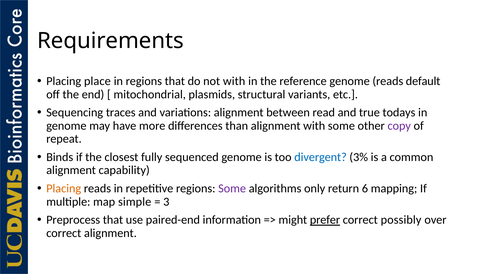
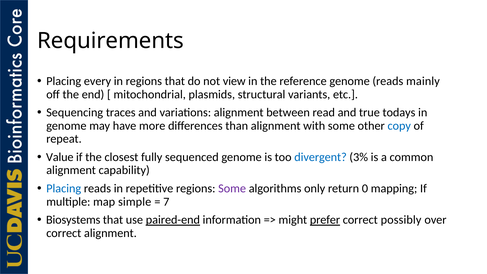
place: place -> every (97, 81)
not with: with -> view (234, 81)
default: default -> mainly (423, 81)
copy colour: purple -> blue (399, 126)
Binds: Binds -> Value (60, 157)
Placing colour: orange -> blue (64, 188)
6: 6 -> 0 (365, 188)
3: 3 -> 7 (166, 202)
Preprocess: Preprocess -> Biosystems (73, 220)
paired-end underline: none -> present (173, 220)
